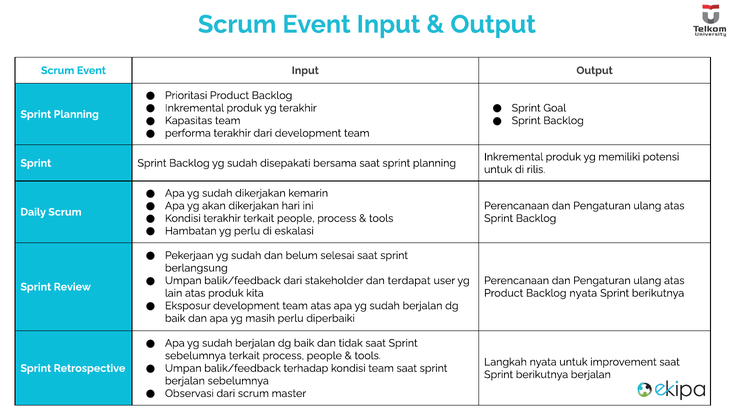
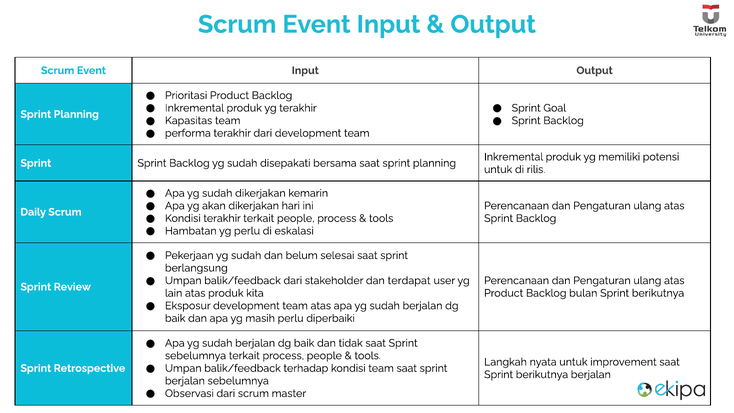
Backlog nyata: nyata -> bulan (583, 293)
